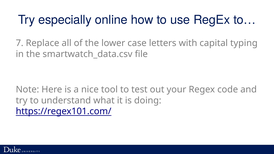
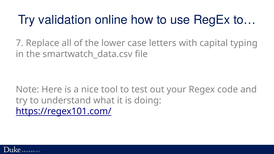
especially: especially -> validation (65, 20)
